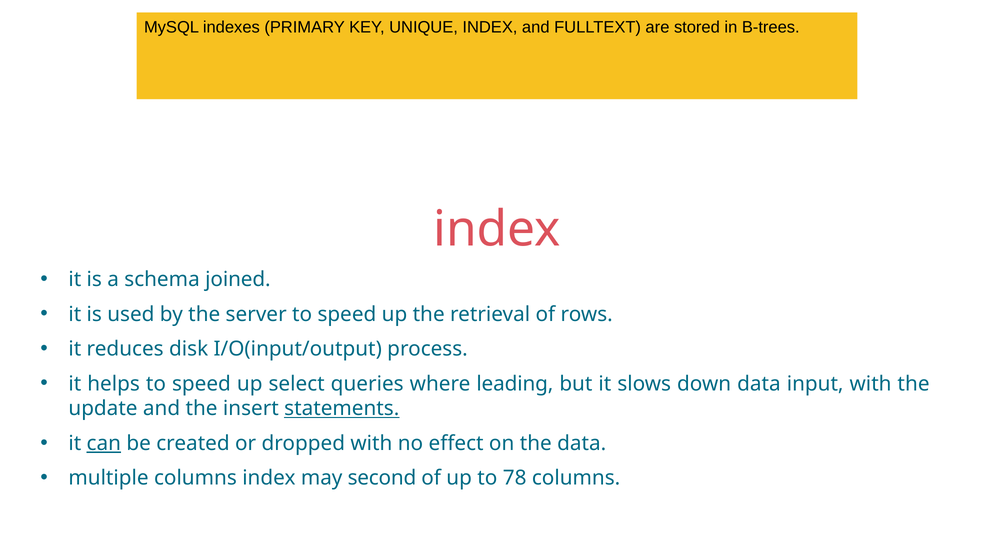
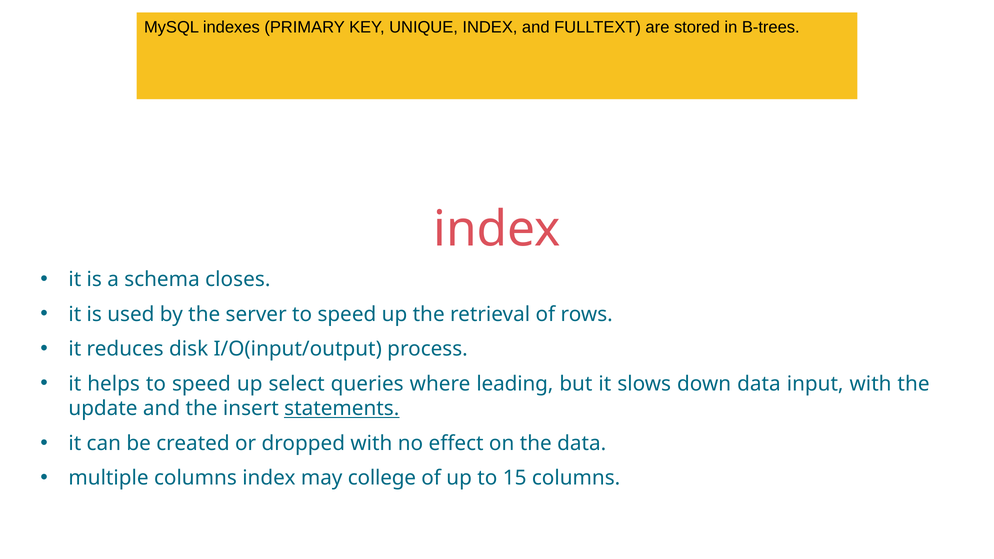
joined: joined -> closes (238, 280)
can underline: present -> none (104, 443)
second: second -> college (382, 478)
78: 78 -> 15 (515, 478)
